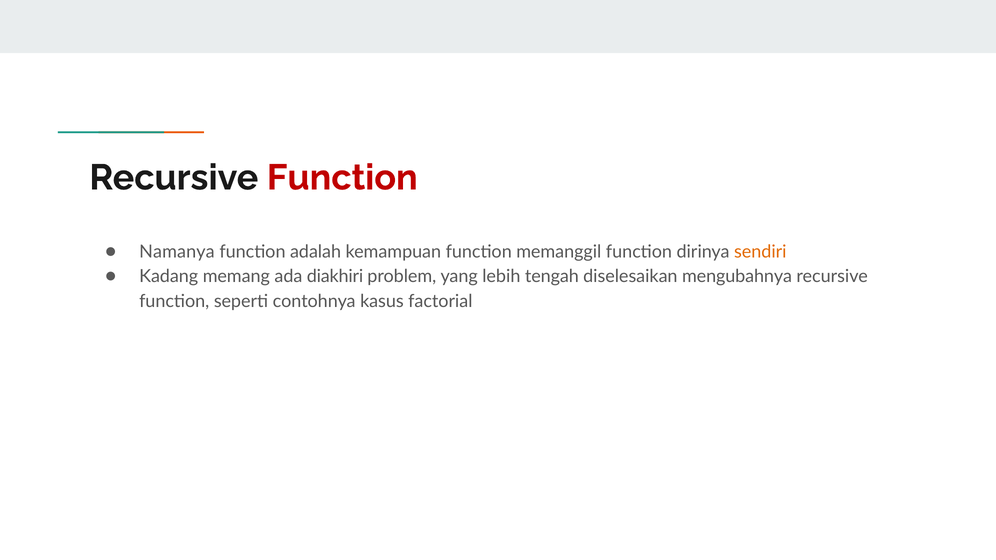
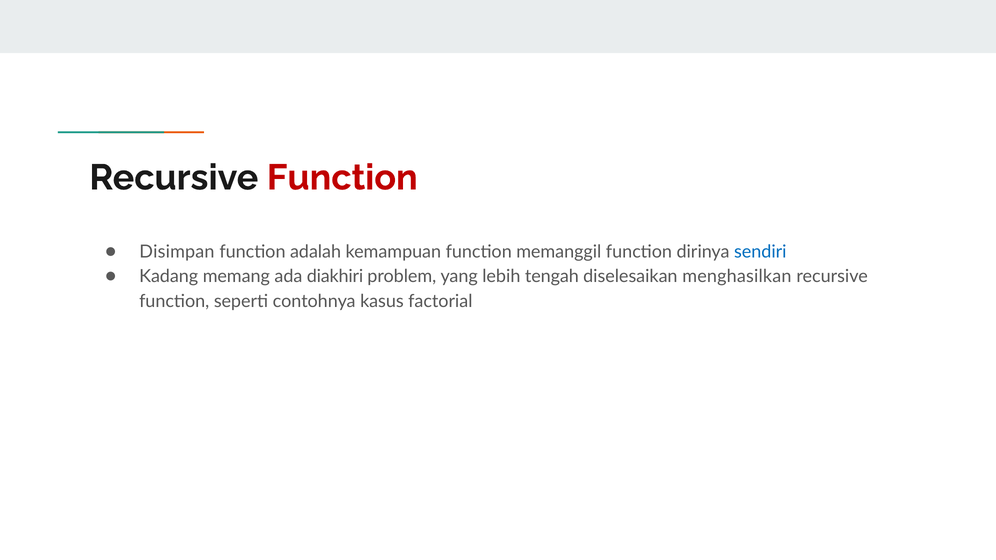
Namanya: Namanya -> Disimpan (177, 252)
sendiri colour: orange -> blue (760, 252)
mengubahnya: mengubahnya -> menghasilkan (737, 277)
